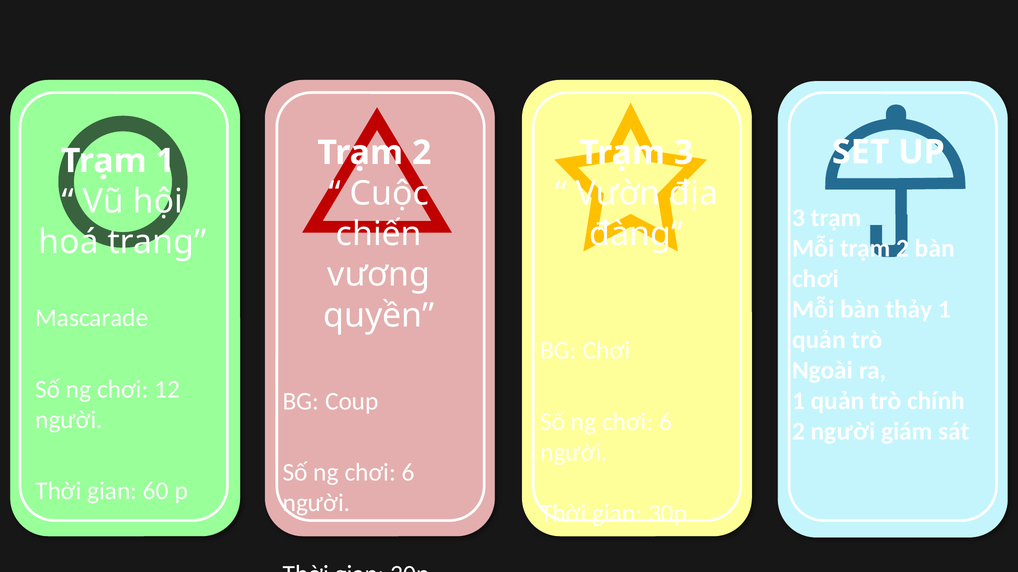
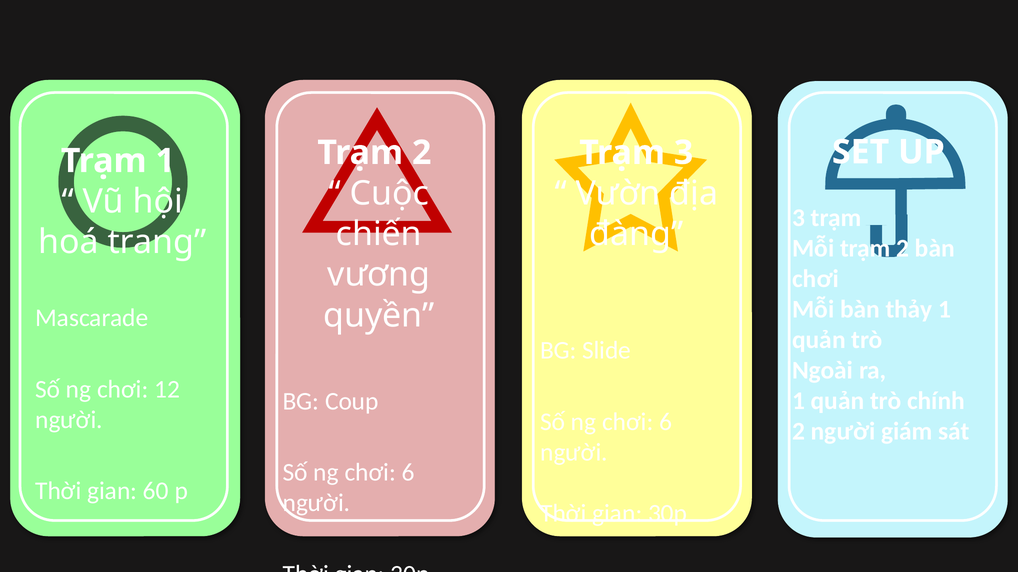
BG Chơi: Chơi -> Slide (607, 351)
